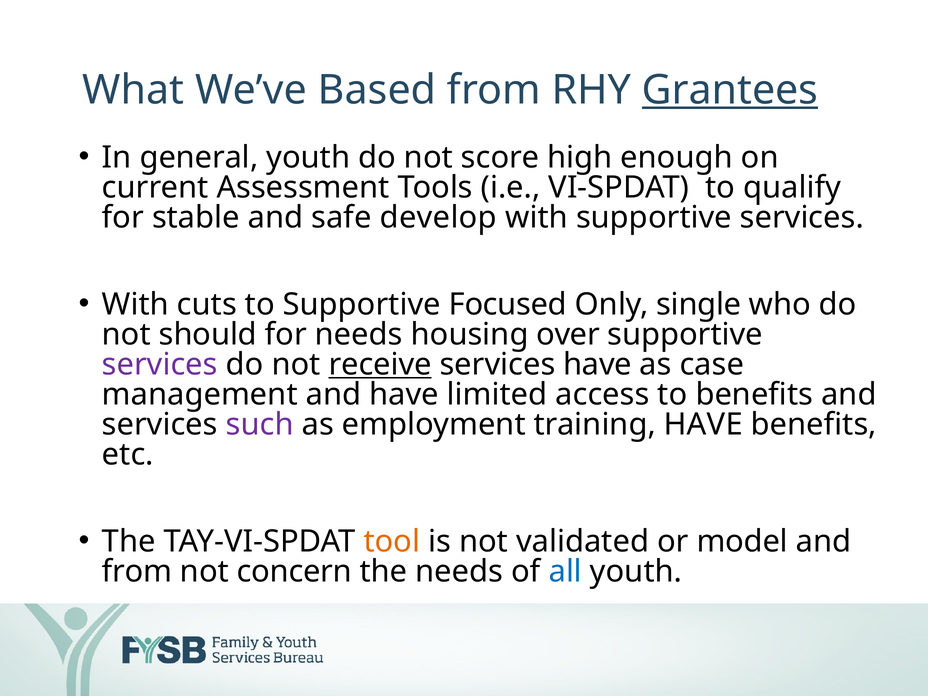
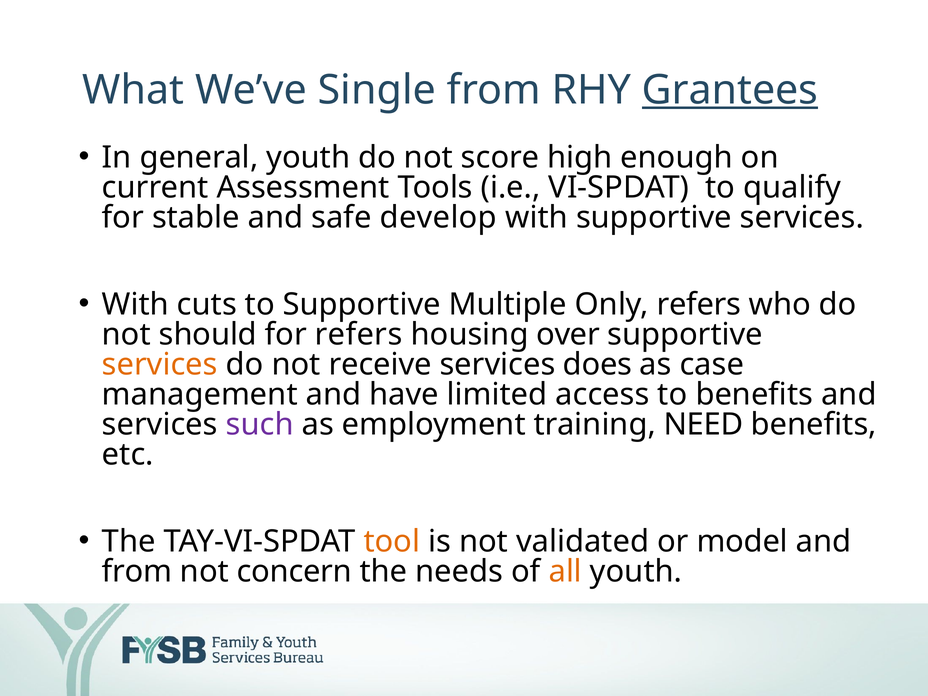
Based: Based -> Single (377, 90)
Focused: Focused -> Multiple (508, 304)
Only single: single -> refers (699, 304)
for needs: needs -> refers (359, 334)
services colour: purple -> orange (160, 364)
receive underline: present -> none (380, 364)
services have: have -> does (598, 364)
training HAVE: HAVE -> NEED (704, 425)
all colour: blue -> orange (565, 571)
